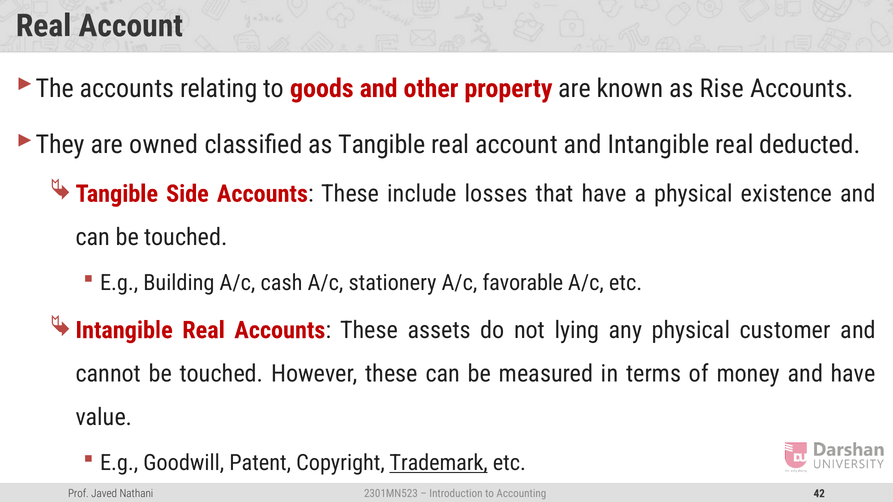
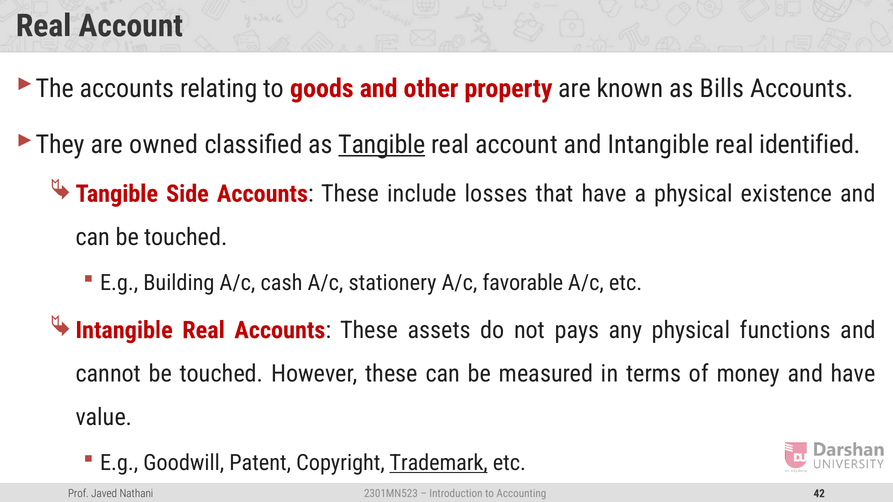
Rise: Rise -> Bills (722, 89)
Tangible underline: none -> present (382, 145)
deducted: deducted -> identified (810, 145)
lying: lying -> pays (577, 330)
customer: customer -> functions (785, 330)
